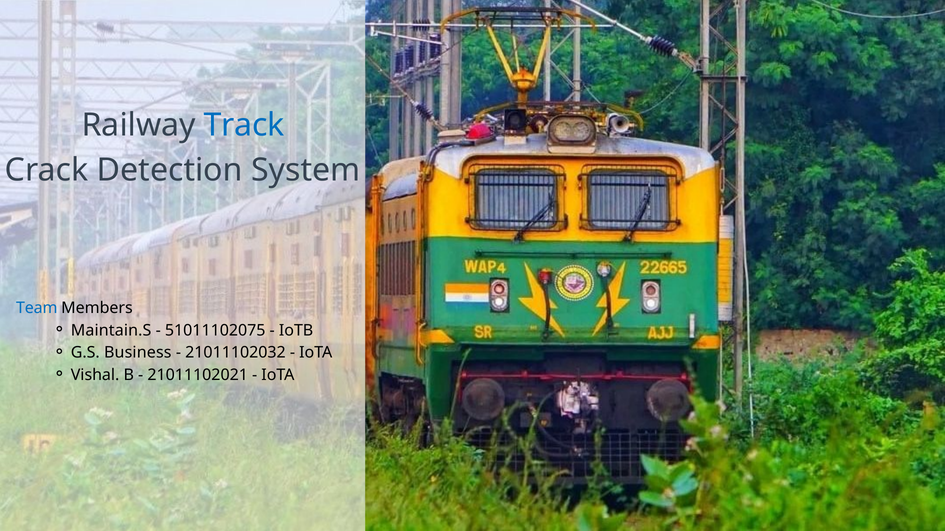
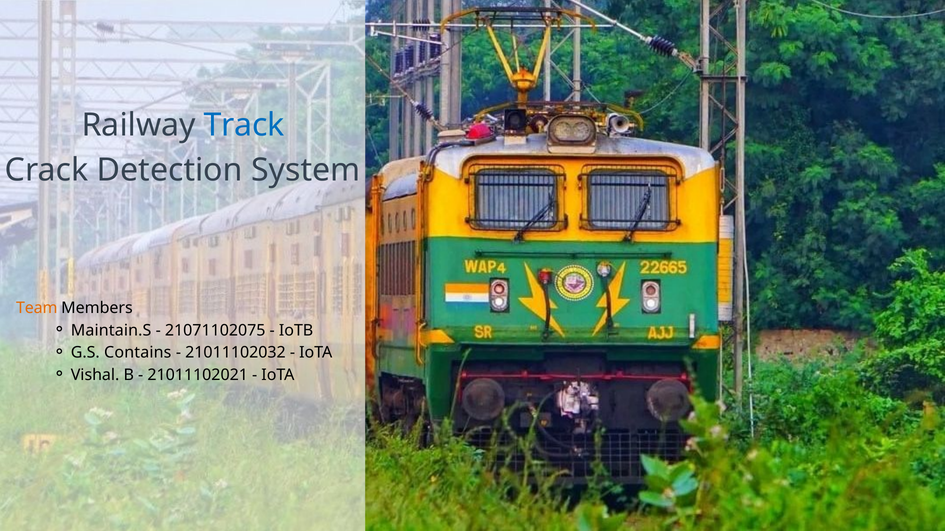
Team colour: blue -> orange (37, 308)
51011102075: 51011102075 -> 21071102075 (215, 331)
Business: Business -> Contains (138, 353)
